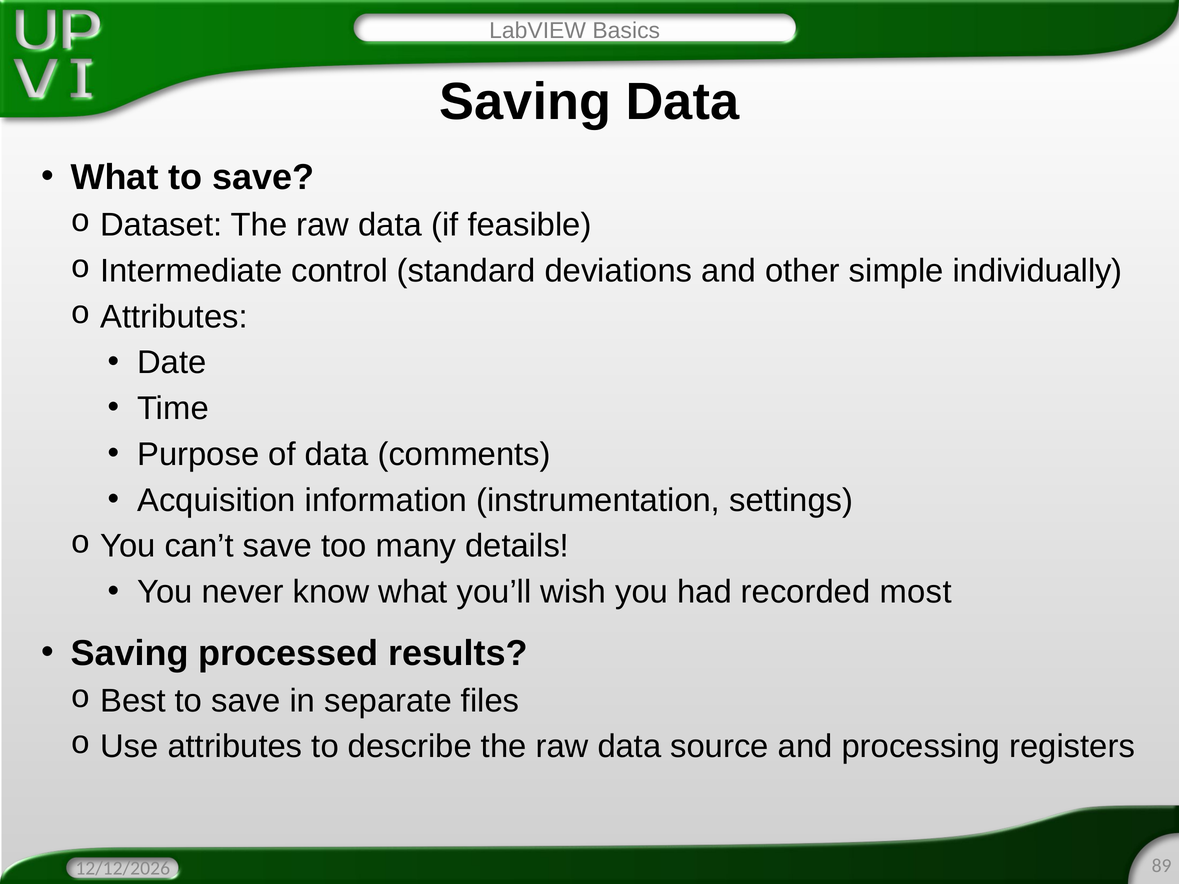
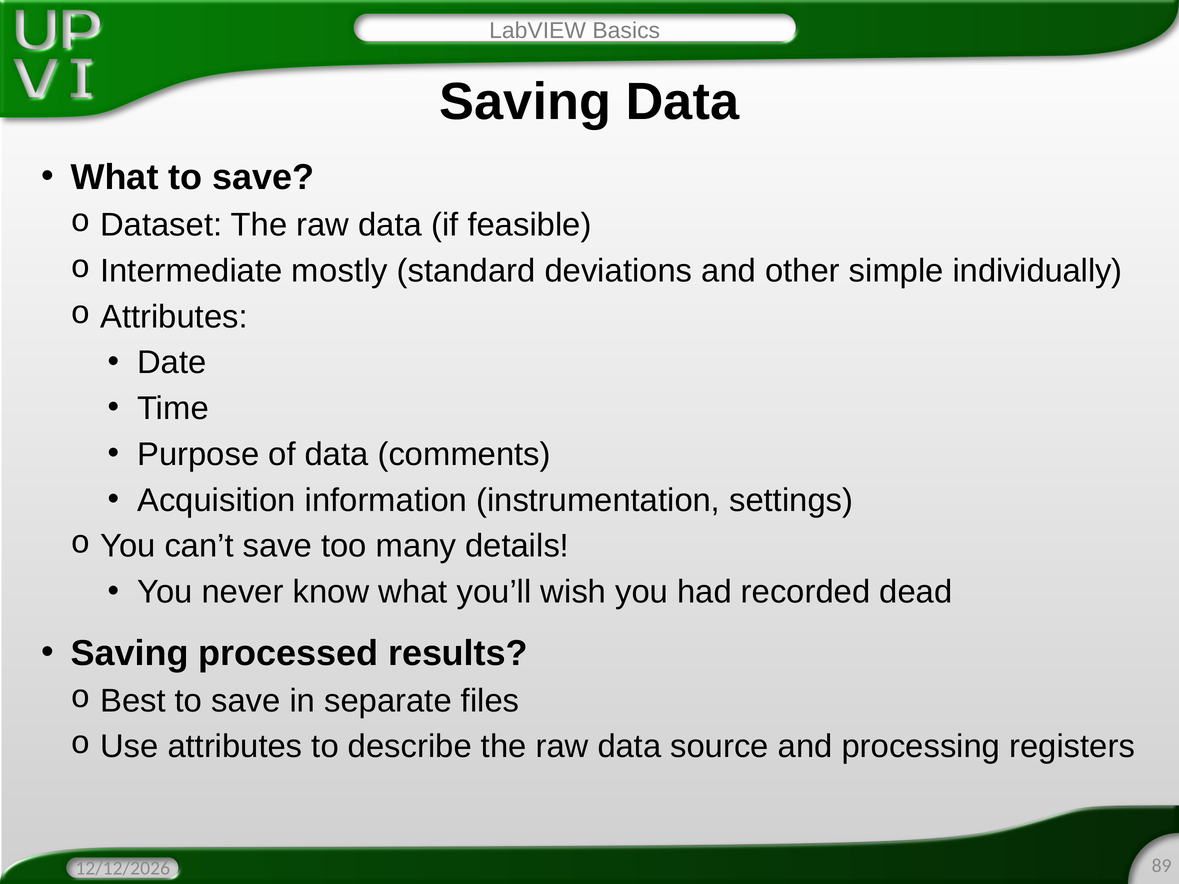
control: control -> mostly (340, 271)
most: most -> dead (916, 592)
